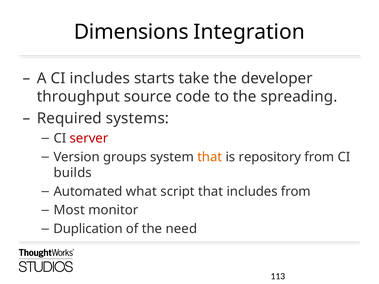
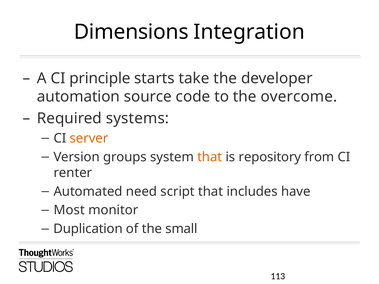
CI includes: includes -> principle (100, 78)
throughput: throughput -> automation (78, 97)
spreading: spreading -> overcome (299, 97)
server colour: red -> orange (89, 138)
builds: builds -> renter (73, 173)
what: what -> need (142, 192)
includes from: from -> have (296, 192)
need: need -> small (181, 229)
